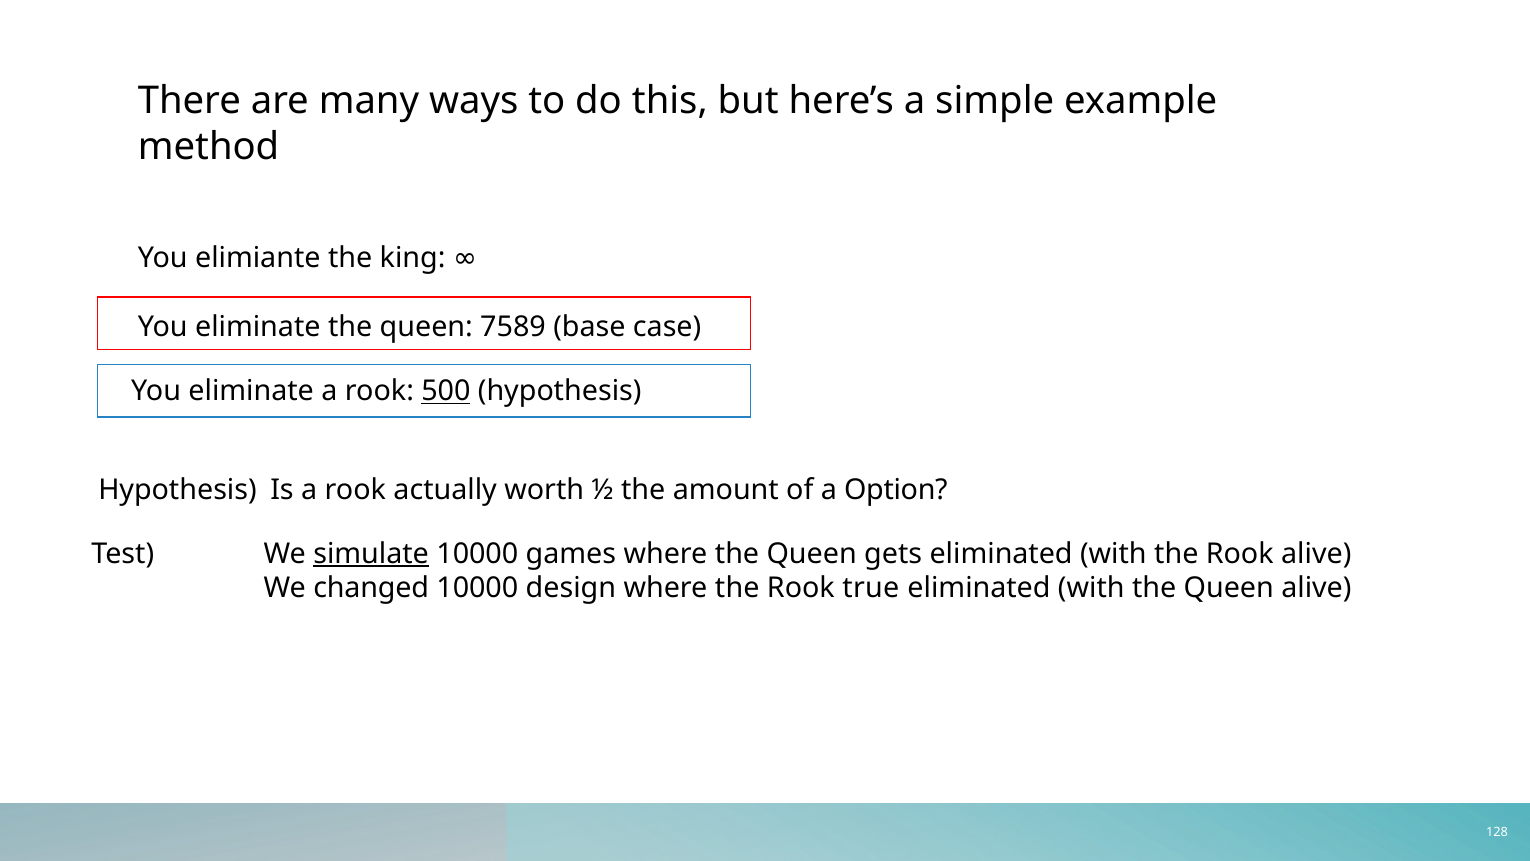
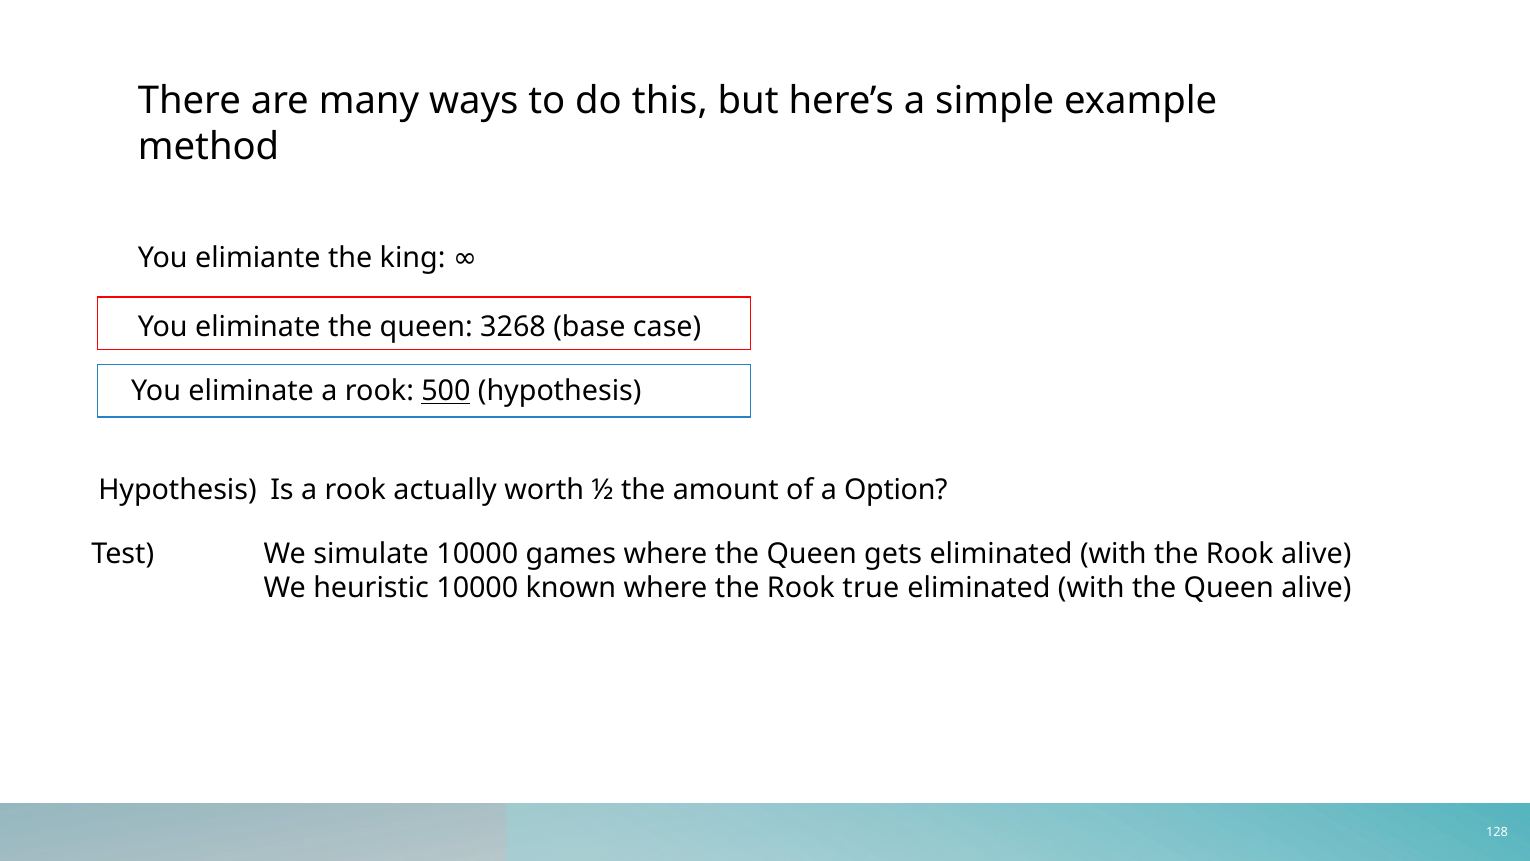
7589: 7589 -> 3268 (513, 327)
simulate underline: present -> none (371, 553)
changed: changed -> heuristic (371, 588)
design: design -> known (571, 588)
